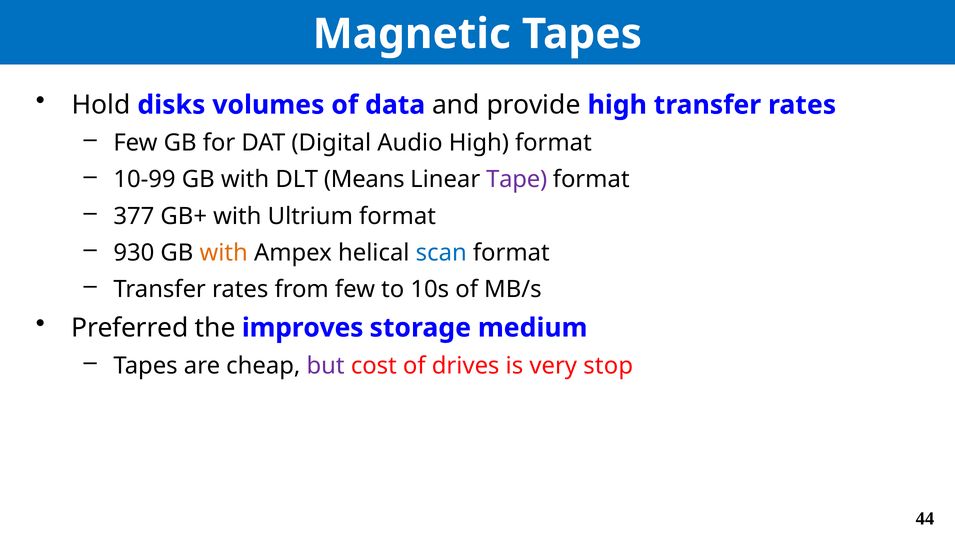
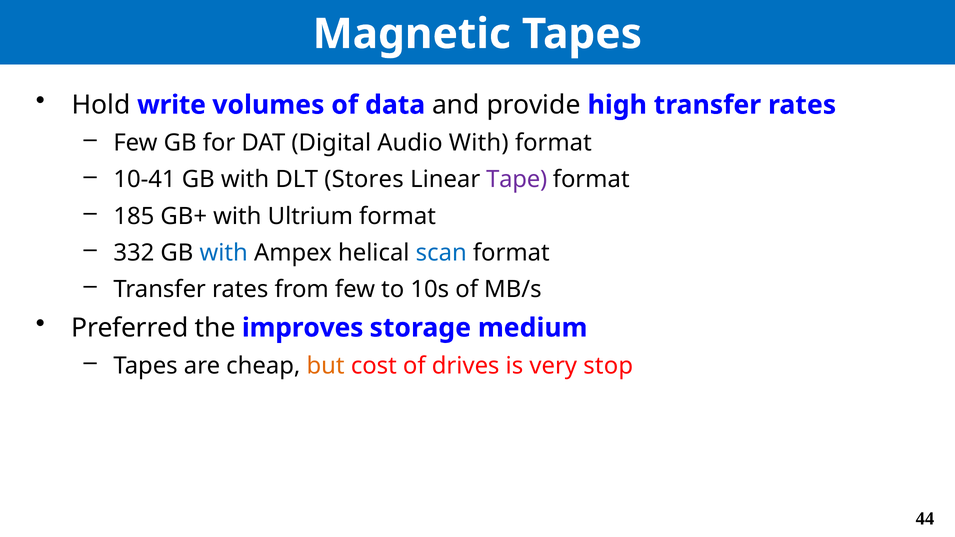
disks: disks -> write (172, 105)
Audio High: High -> With (479, 143)
10-99: 10-99 -> 10-41 (145, 180)
Means: Means -> Stores (364, 180)
377: 377 -> 185 (134, 216)
930: 930 -> 332 (134, 253)
with colour: orange -> blue (224, 253)
but colour: purple -> orange (326, 366)
